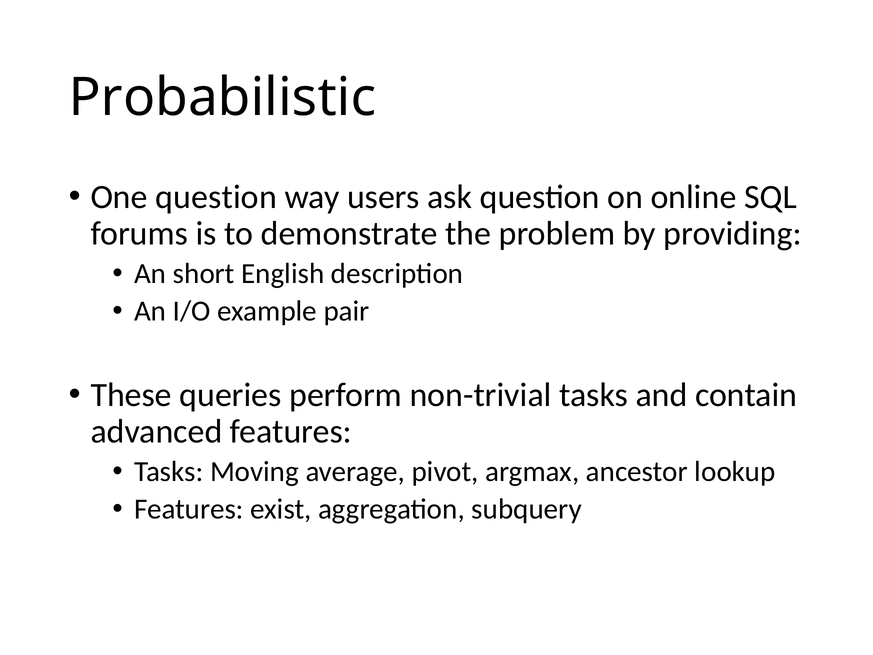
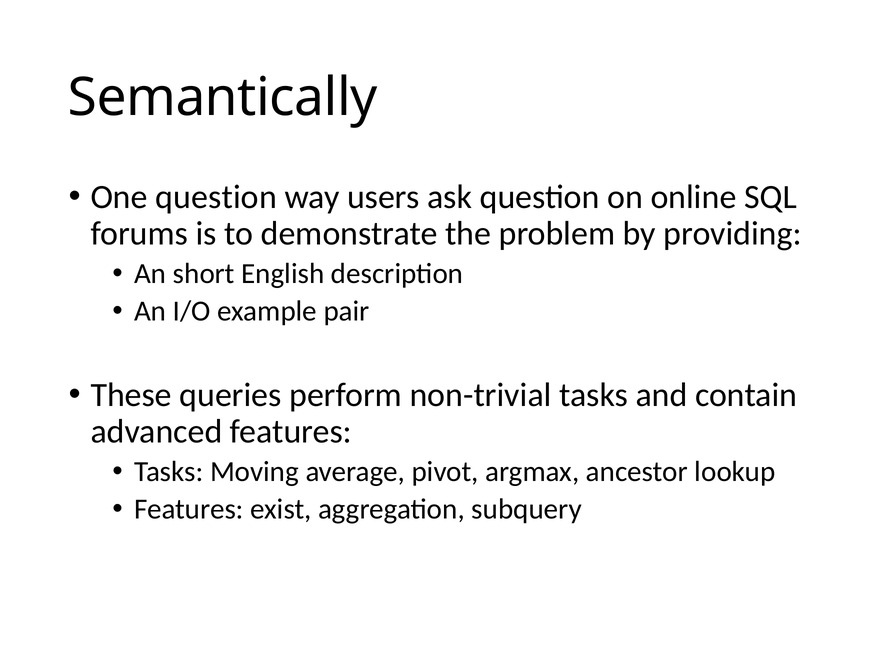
Probabilistic: Probabilistic -> Semantically (223, 98)
